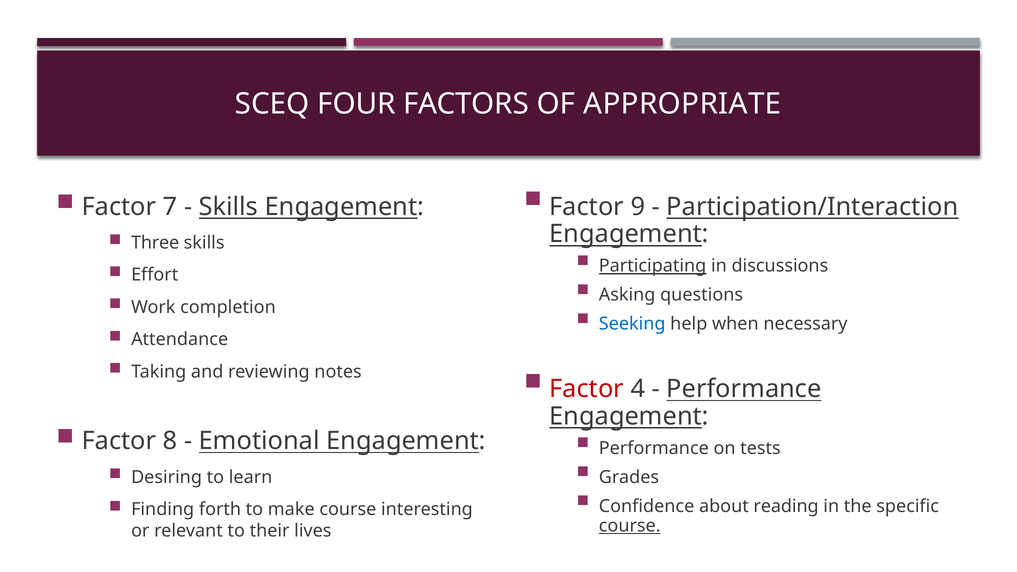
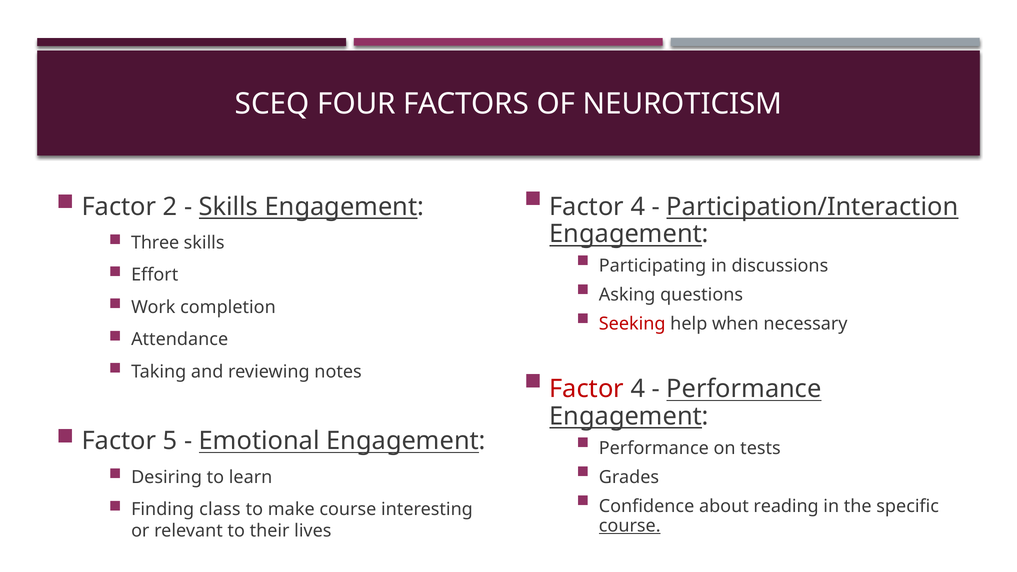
APPROPRIATE: APPROPRIATE -> NEUROTICISM (683, 104)
9: 9 -> 4 (638, 207)
7: 7 -> 2 (170, 207)
Participating underline: present -> none (653, 266)
Seeking colour: blue -> red (632, 324)
8: 8 -> 5 (170, 441)
forth: forth -> class (220, 509)
